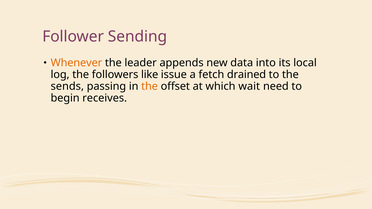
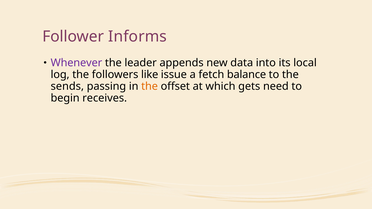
Sending: Sending -> Informs (138, 37)
Whenever colour: orange -> purple (76, 63)
drained: drained -> balance (247, 75)
wait: wait -> gets (249, 86)
